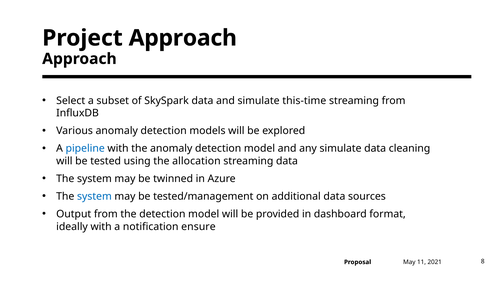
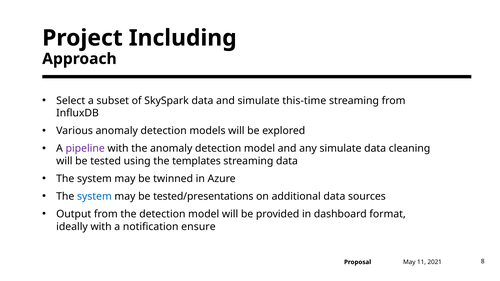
Project Approach: Approach -> Including (183, 38)
pipeline colour: blue -> purple (85, 149)
allocation: allocation -> templates (196, 161)
tested/management: tested/management -> tested/presentations (203, 197)
